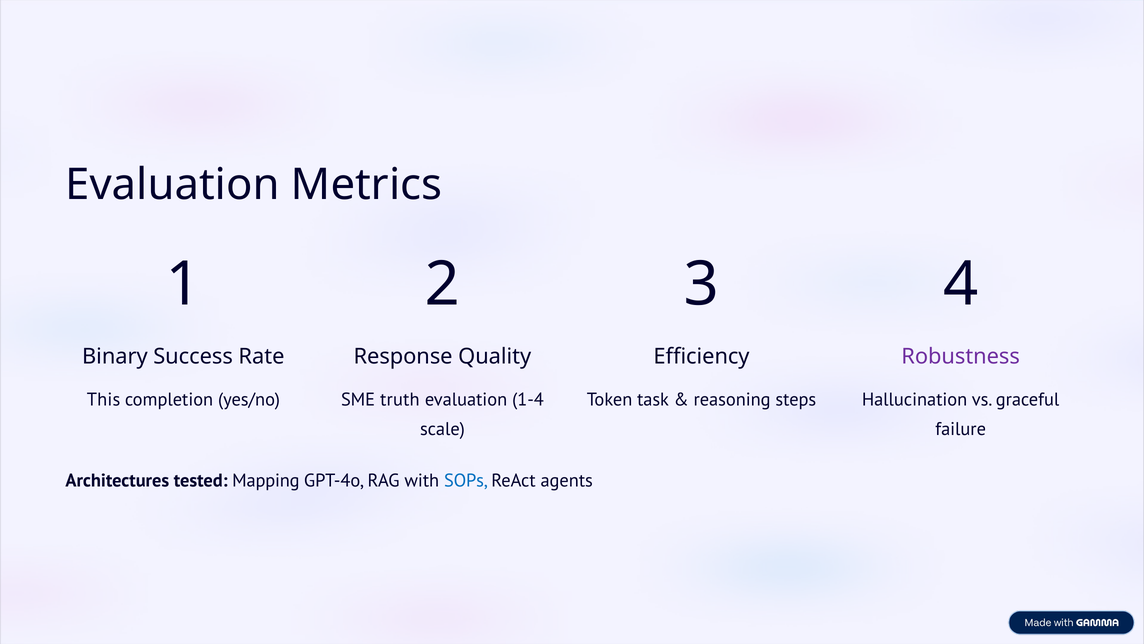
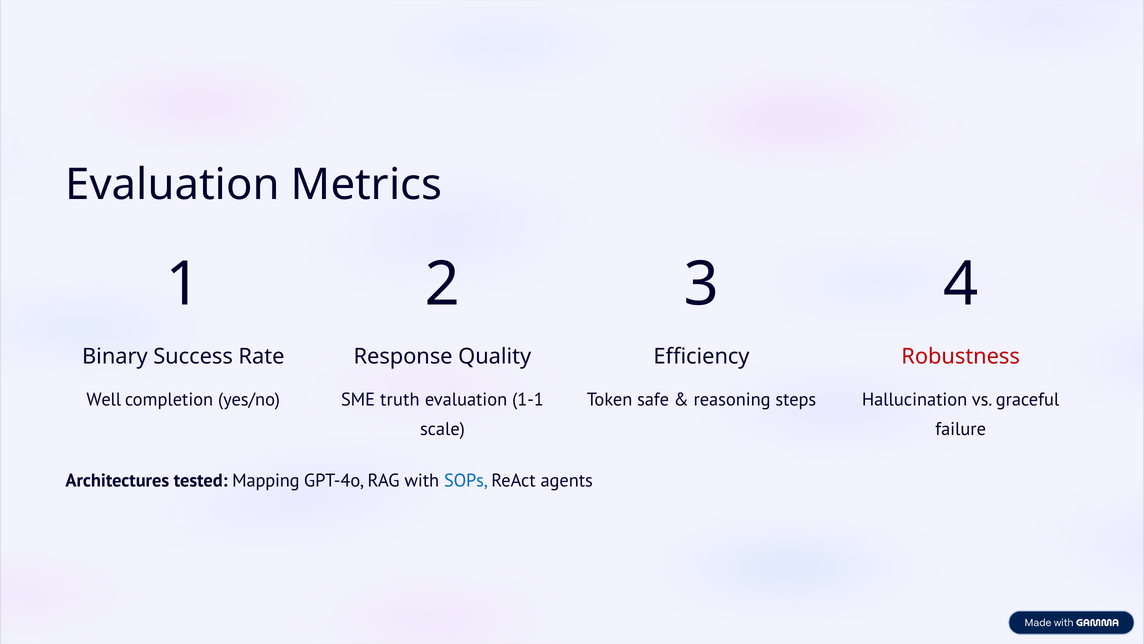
Robustness colour: purple -> red (961, 356)
This: This -> Well (104, 399)
1-4: 1-4 -> 1-1 (528, 399)
task: task -> safe (653, 399)
